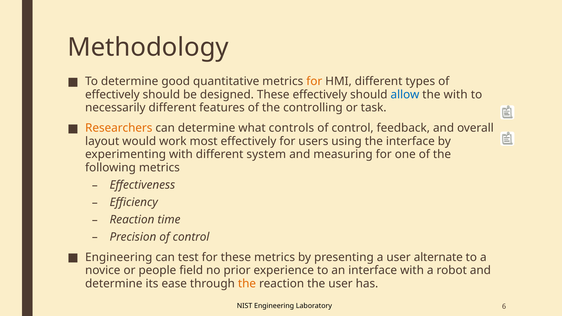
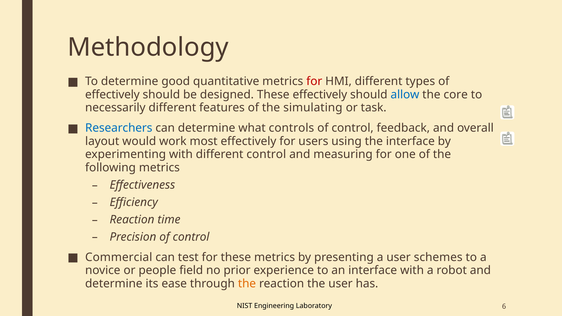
for colour: orange -> red (314, 81)
the with: with -> core (456, 95)
controlling: controlling -> simulating (313, 108)
Researchers colour: orange -> blue (119, 128)
different system: system -> control (266, 155)
Engineering: Engineering -> Commercial (119, 257)
alternate: alternate -> schemes (438, 257)
